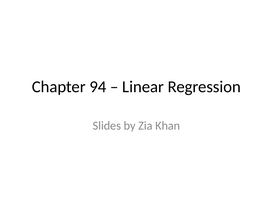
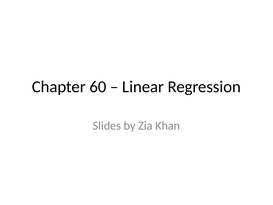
94: 94 -> 60 (98, 87)
